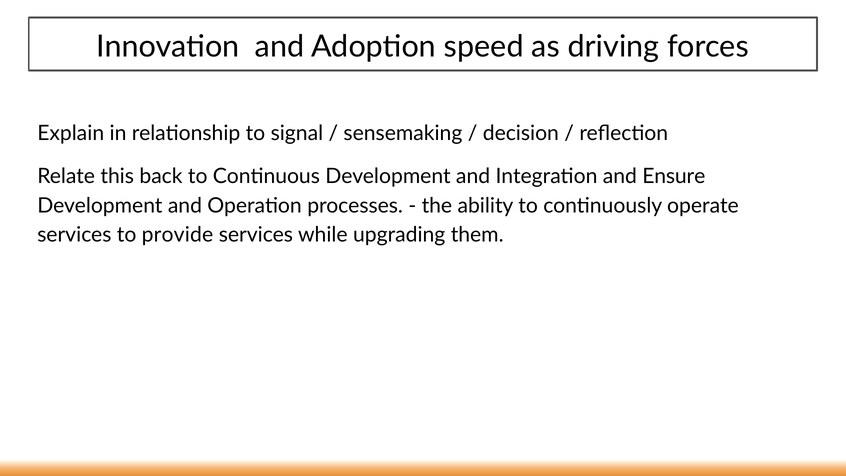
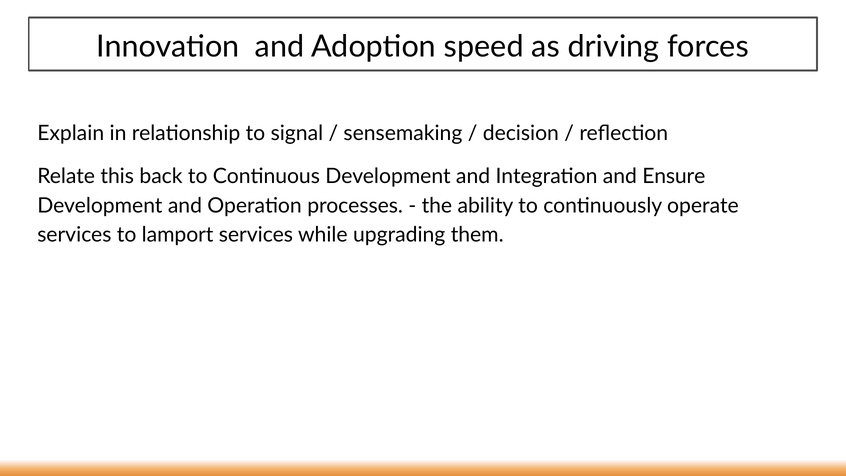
provide: provide -> lamport (178, 235)
